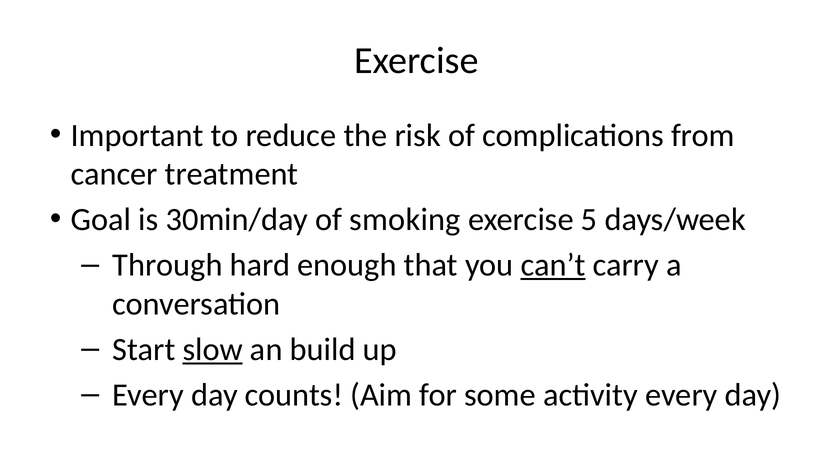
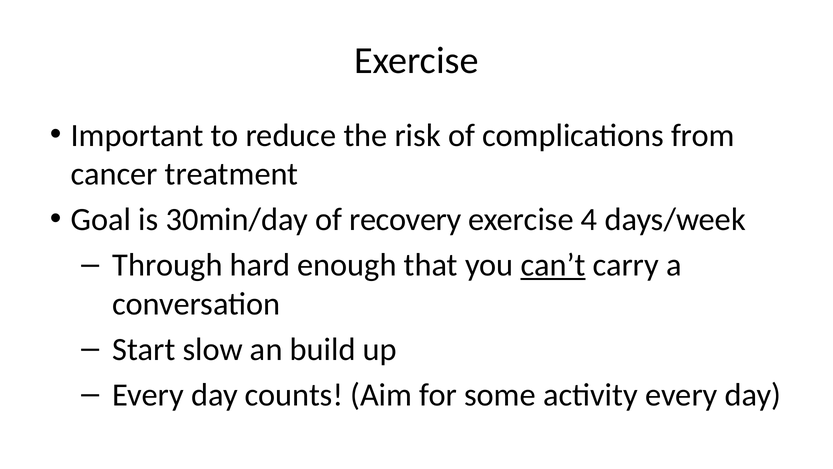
smoking: smoking -> recovery (405, 219)
5: 5 -> 4 (589, 219)
slow underline: present -> none (213, 349)
